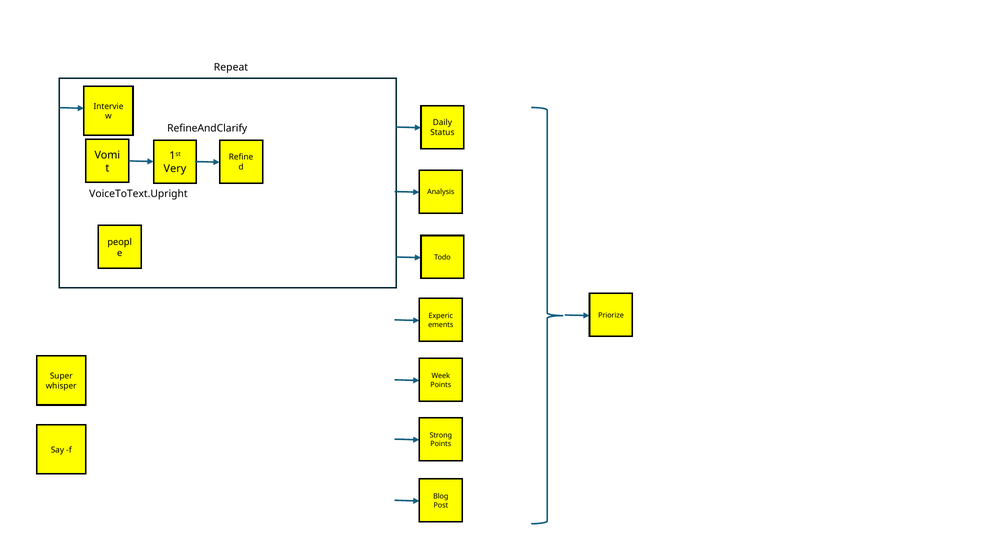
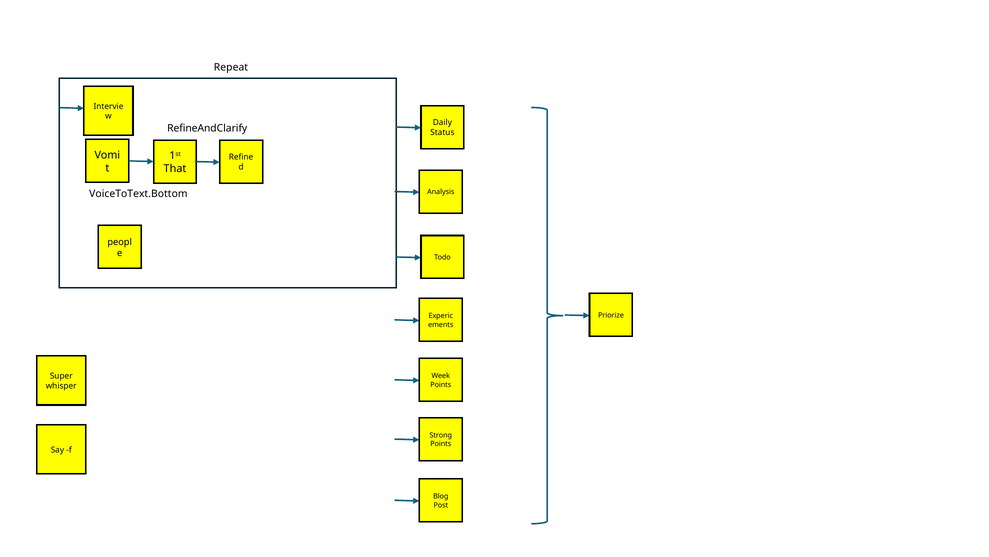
Very: Very -> That (175, 169)
VoiceToText.Upright: VoiceToText.Upright -> VoiceToText.Bottom (138, 193)
